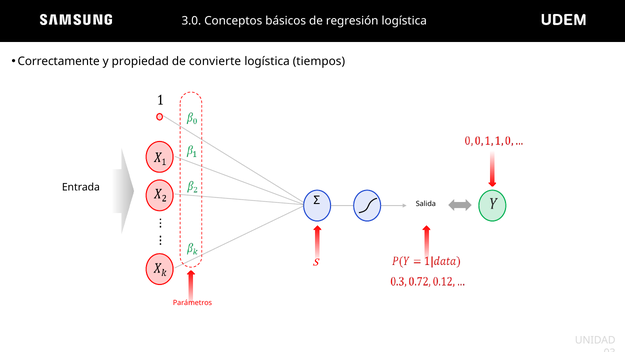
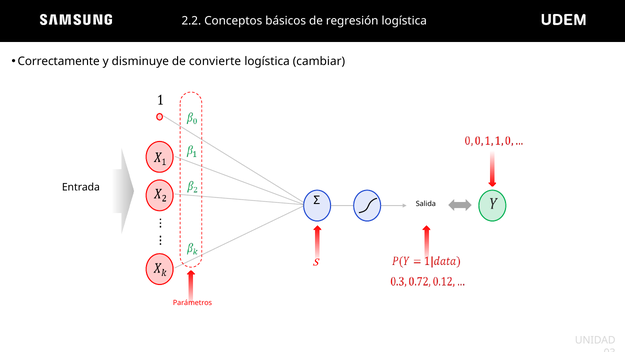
3.0: 3.0 -> 2.2 (191, 21)
propiedad: propiedad -> disminuye (140, 61)
tiempos: tiempos -> cambiar (319, 61)
